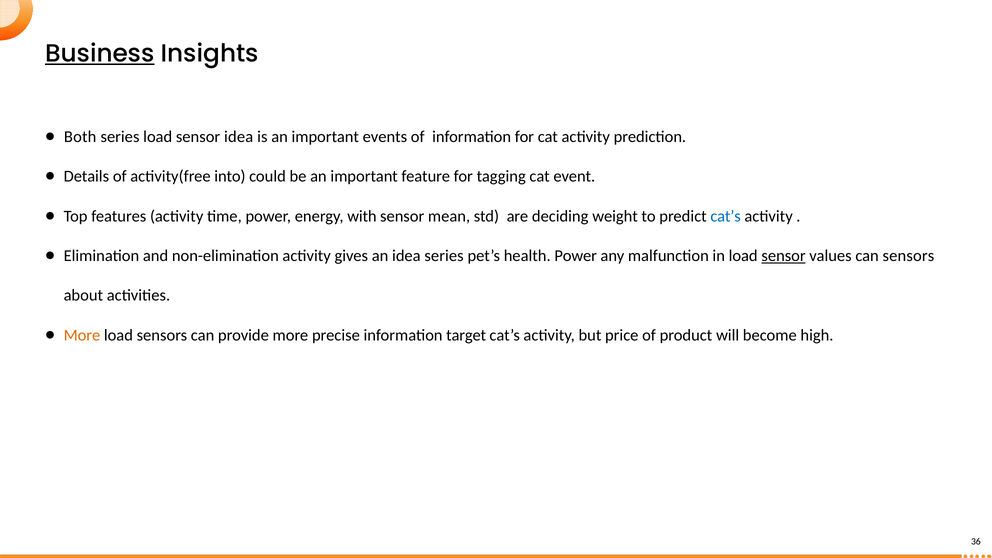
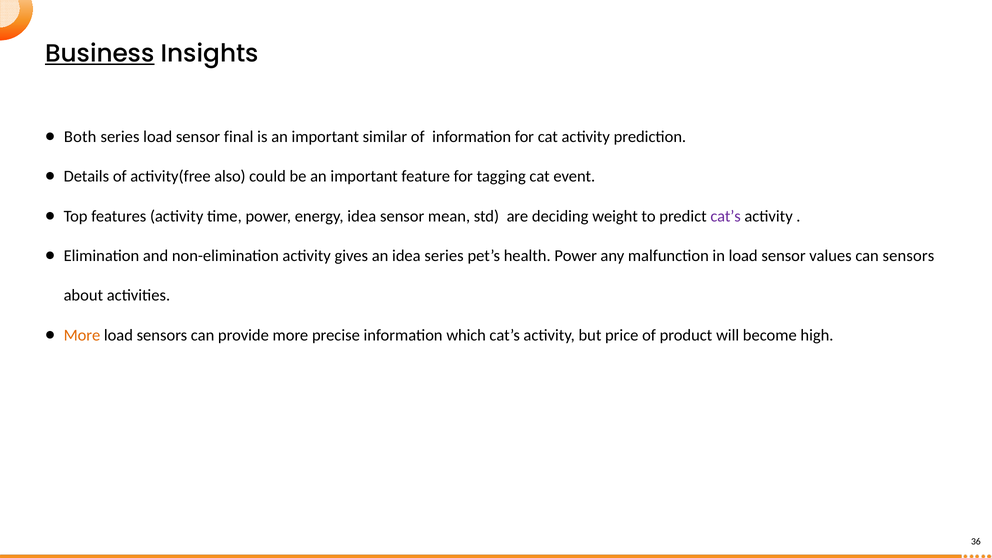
sensor idea: idea -> final (239, 137)
events: events -> similar (385, 137)
into: into -> also (230, 176)
energy with: with -> idea (362, 216)
cat’s colour: blue -> purple (726, 216)
sensor underline: present -> none (784, 256)
target: target -> which (466, 335)
